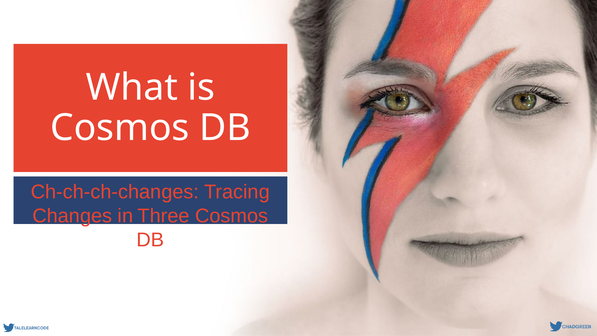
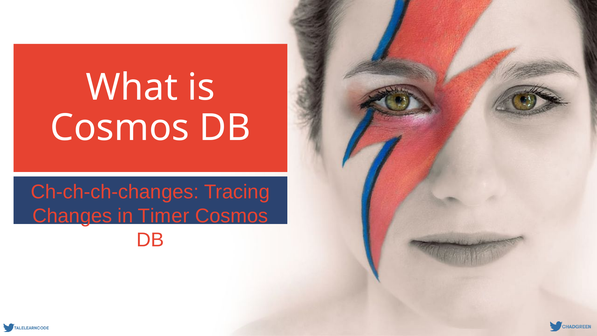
Three: Three -> Timer (164, 216)
